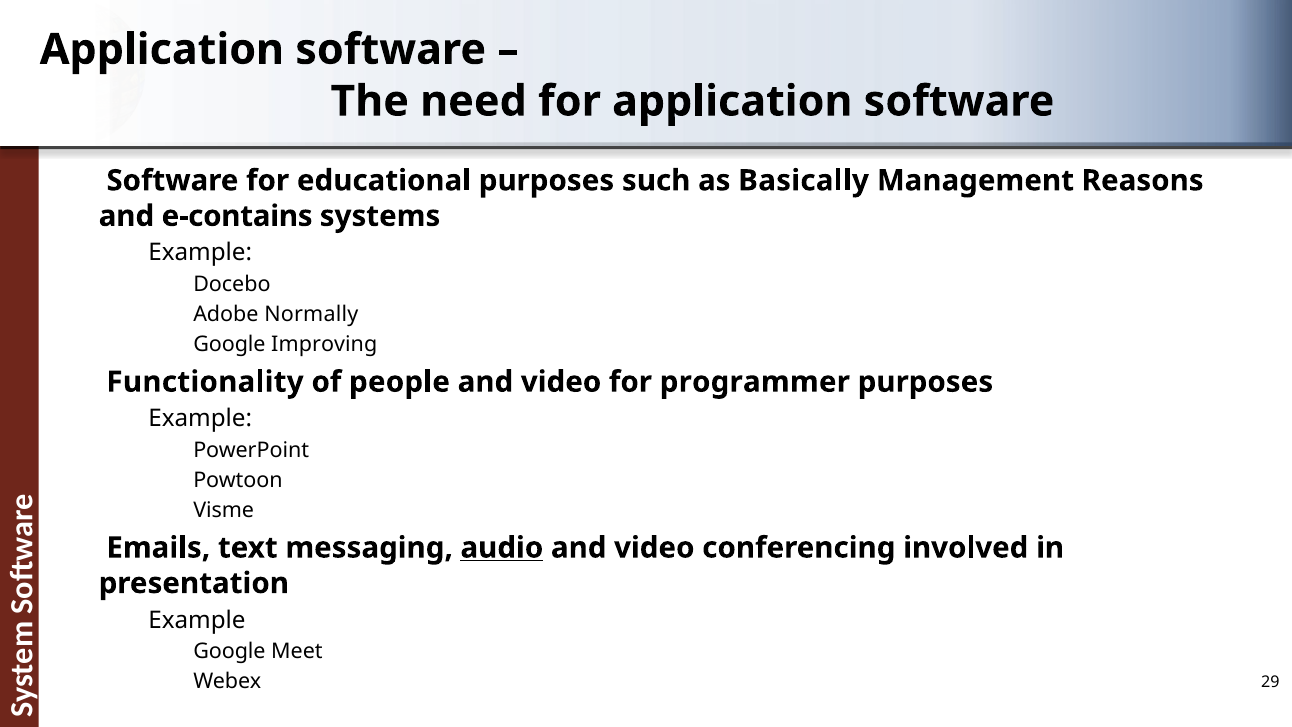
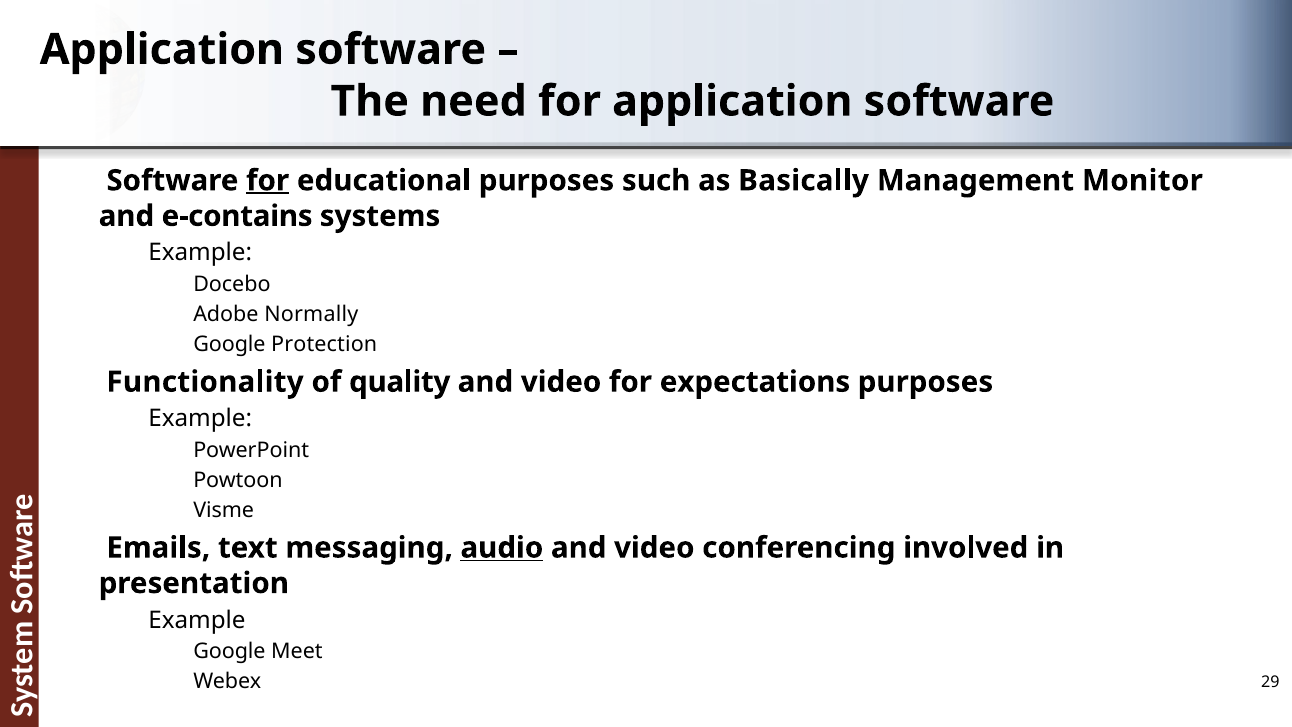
for underline: none -> present (268, 181)
Reasons: Reasons -> Monitor (1142, 181)
Improving: Improving -> Protection (324, 345)
people: people -> quality (400, 382)
programmer: programmer -> expectations (755, 382)
